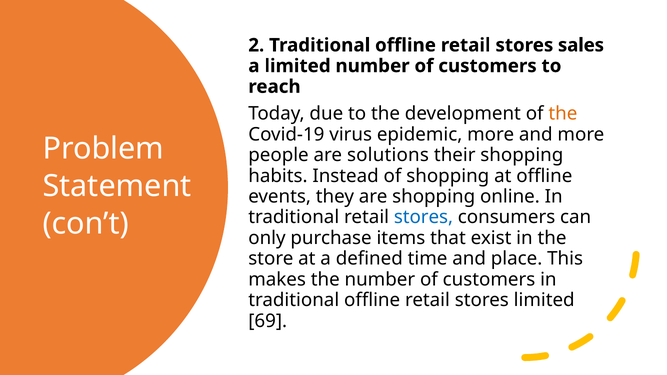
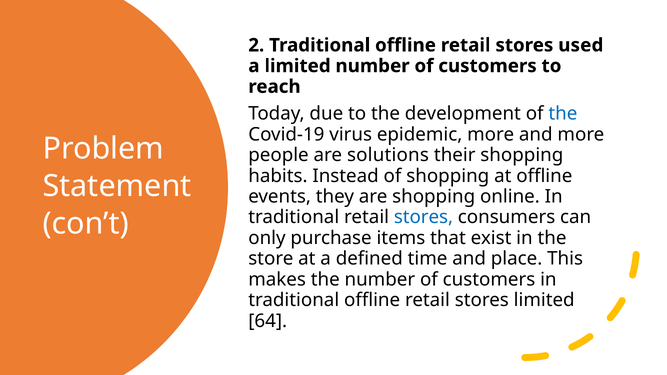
sales: sales -> used (581, 45)
the colour: orange -> blue (563, 114)
69: 69 -> 64 (268, 321)
